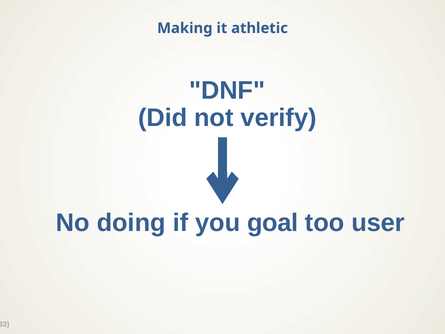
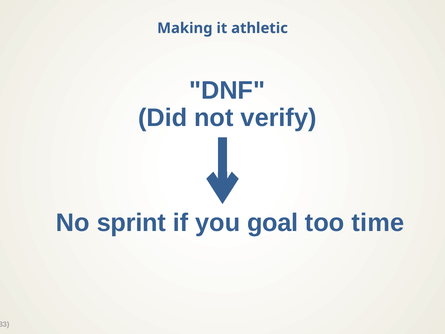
doing: doing -> sprint (131, 222)
user: user -> time (378, 222)
